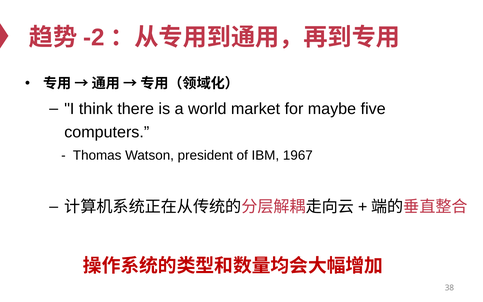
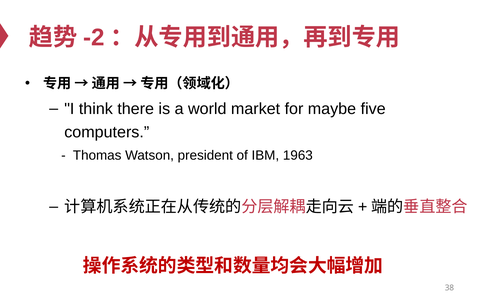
1967: 1967 -> 1963 (298, 155)
